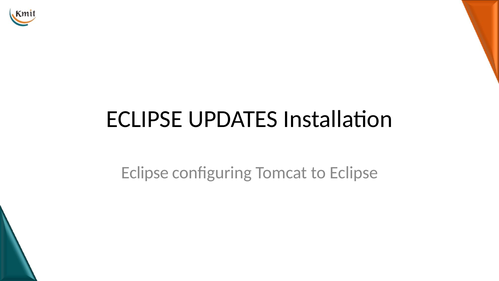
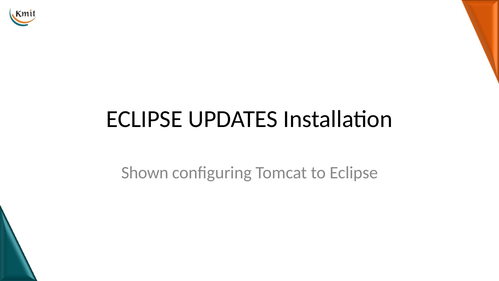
Eclipse: Eclipse -> Shown (145, 172)
